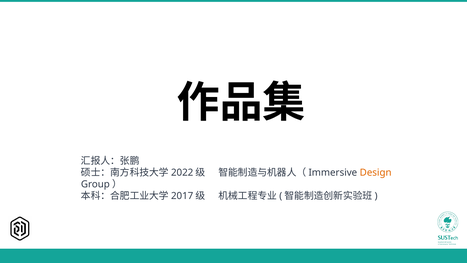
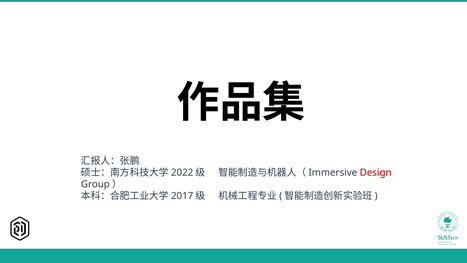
Design colour: orange -> red (376, 172)
